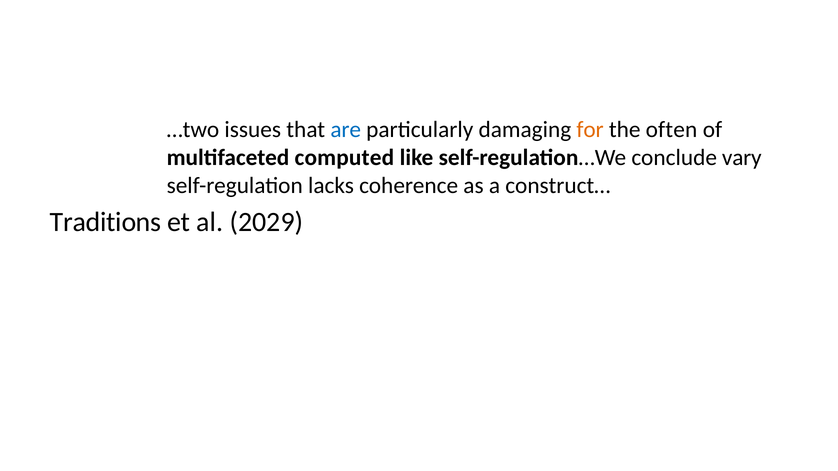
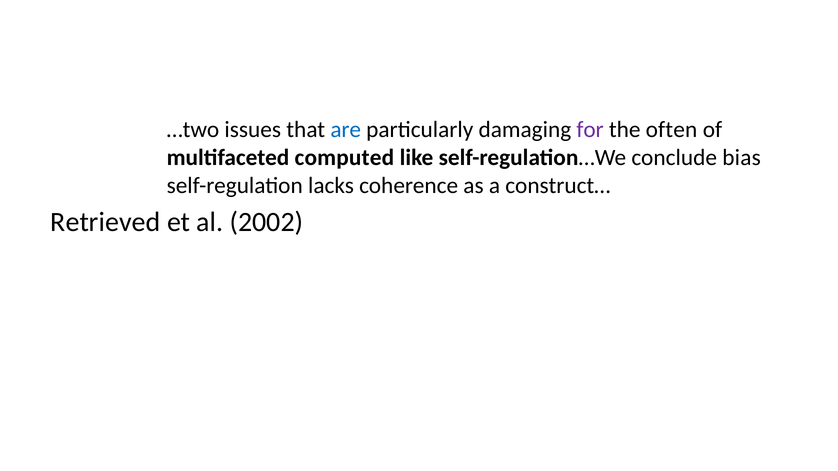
for colour: orange -> purple (590, 130)
vary: vary -> bias (742, 158)
Traditions: Traditions -> Retrieved (105, 222)
2029: 2029 -> 2002 (266, 222)
